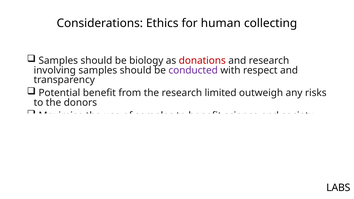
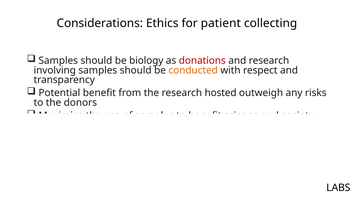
for human: human -> patient (221, 23)
conducted colour: purple -> orange (193, 70)
limited: limited -> hosted (221, 93)
